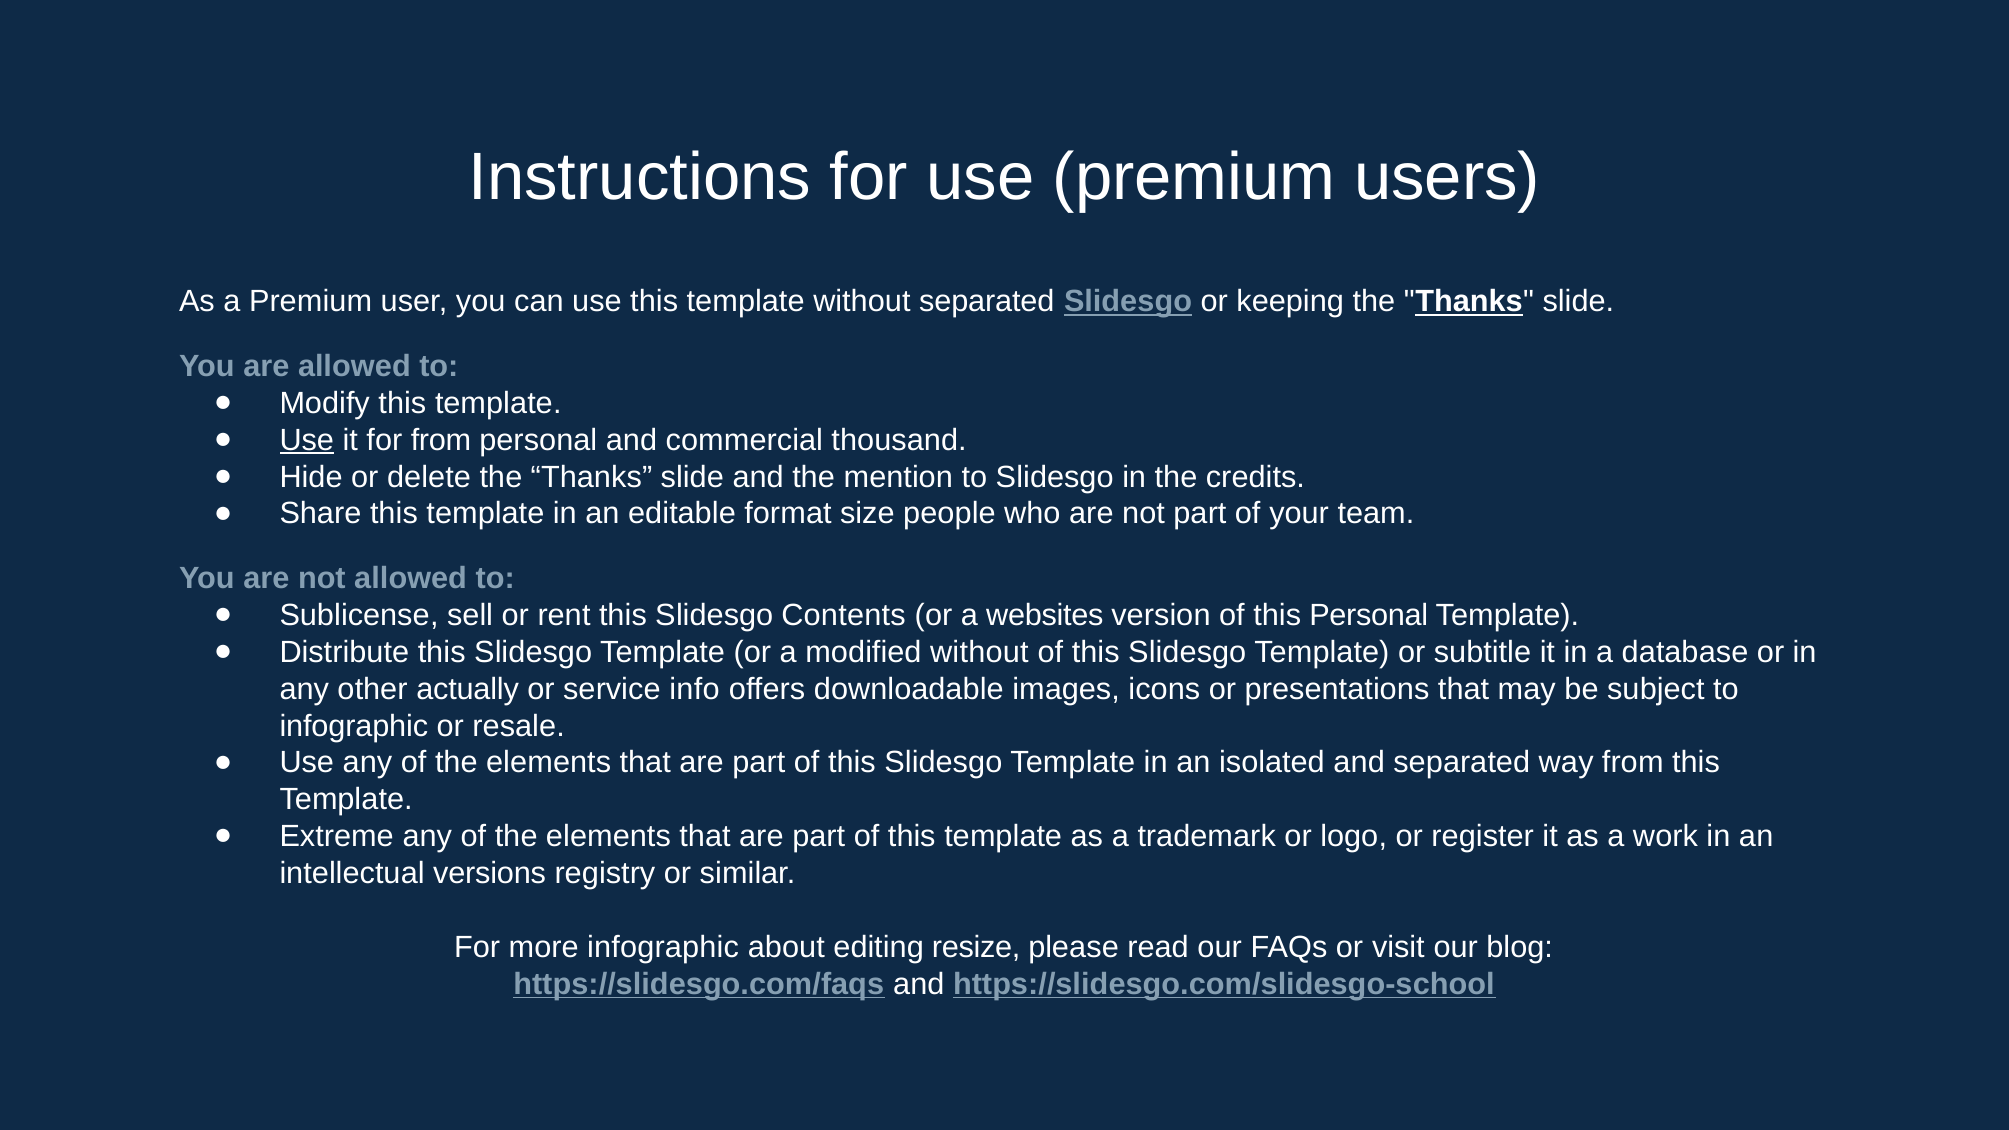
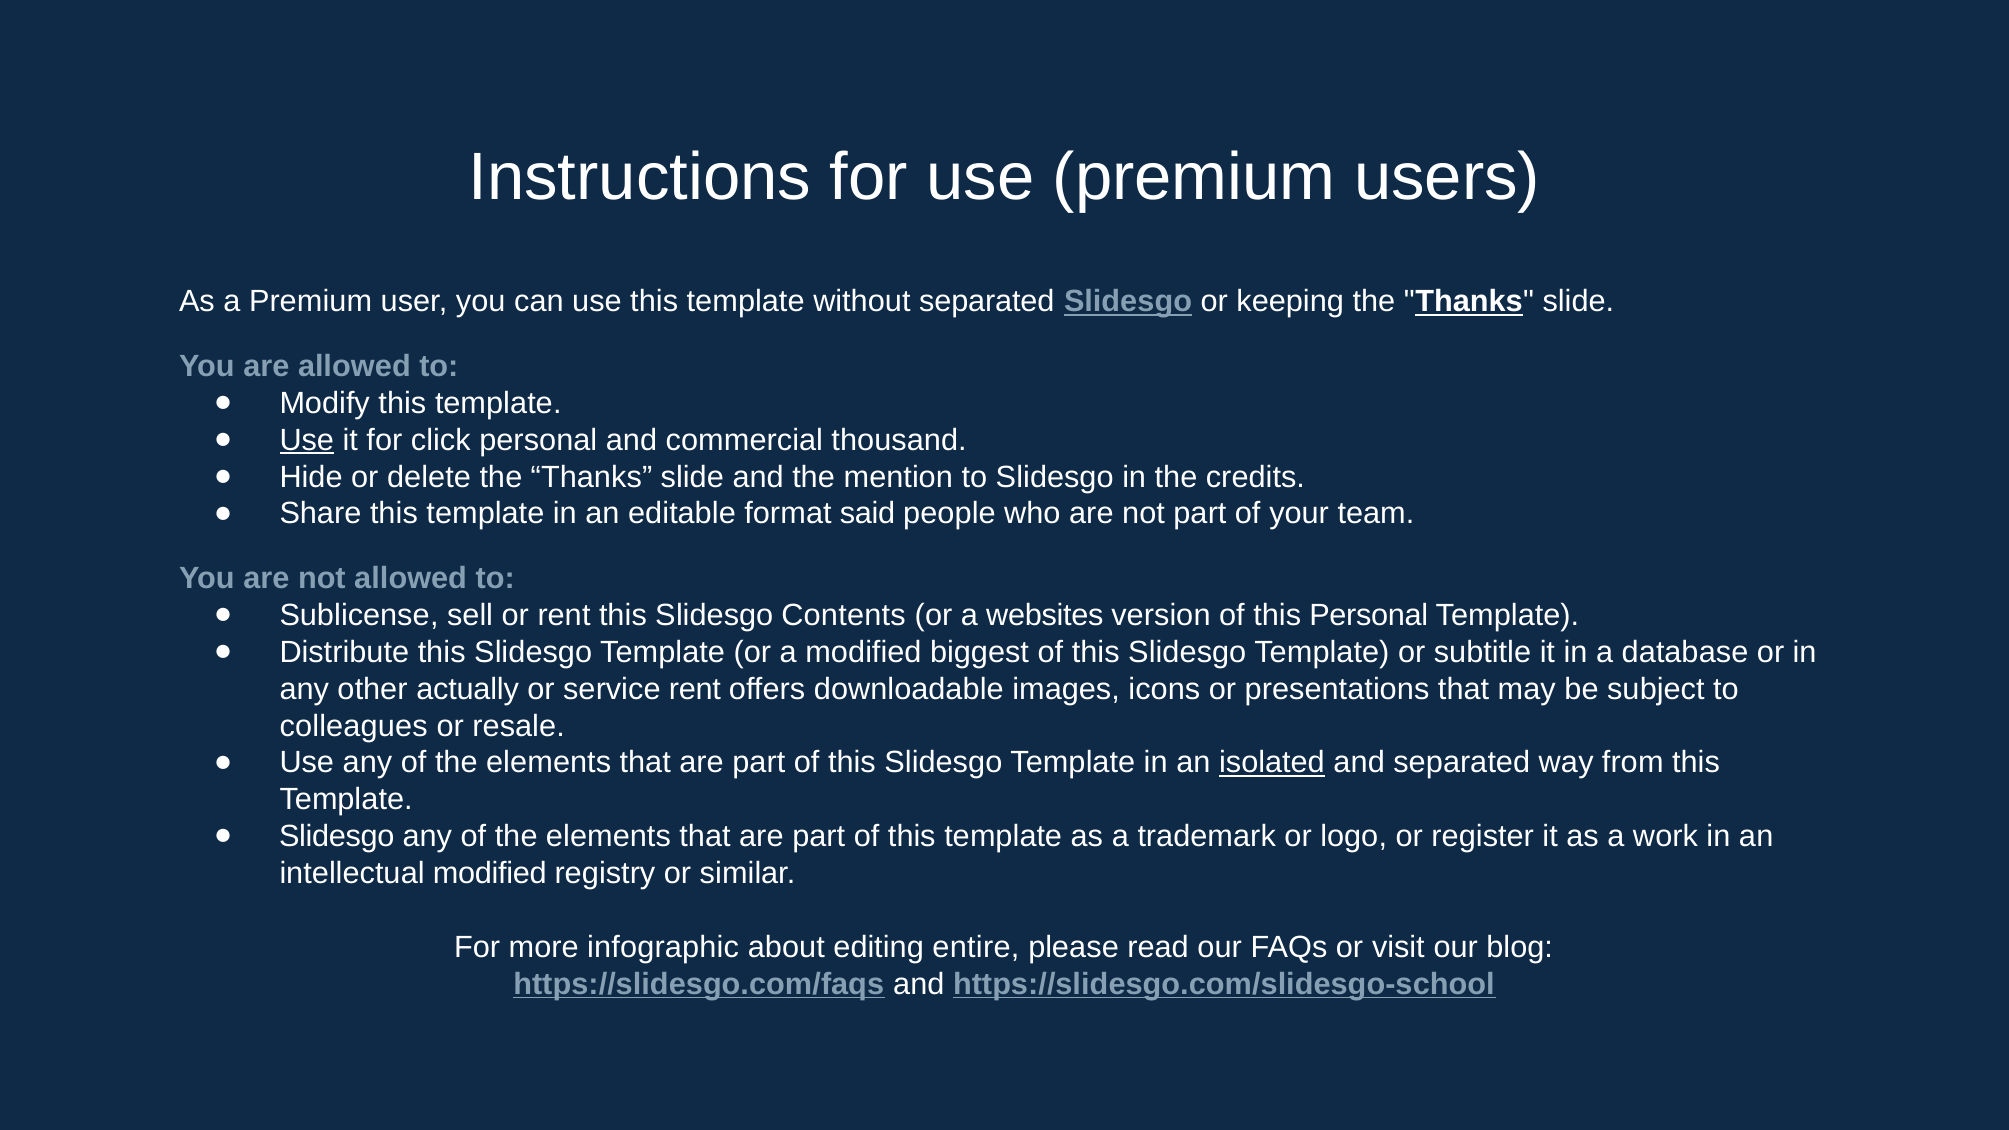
for from: from -> click (441, 440)
size: size -> said (867, 514)
modified without: without -> biggest (980, 652)
service info: info -> rent (695, 689)
infographic: infographic -> colleagues (354, 726)
isolated underline: none -> present (1272, 763)
Extreme: Extreme -> Slidesgo (337, 837)
intellectual versions: versions -> modified (490, 873)
resize: resize -> entire (976, 947)
